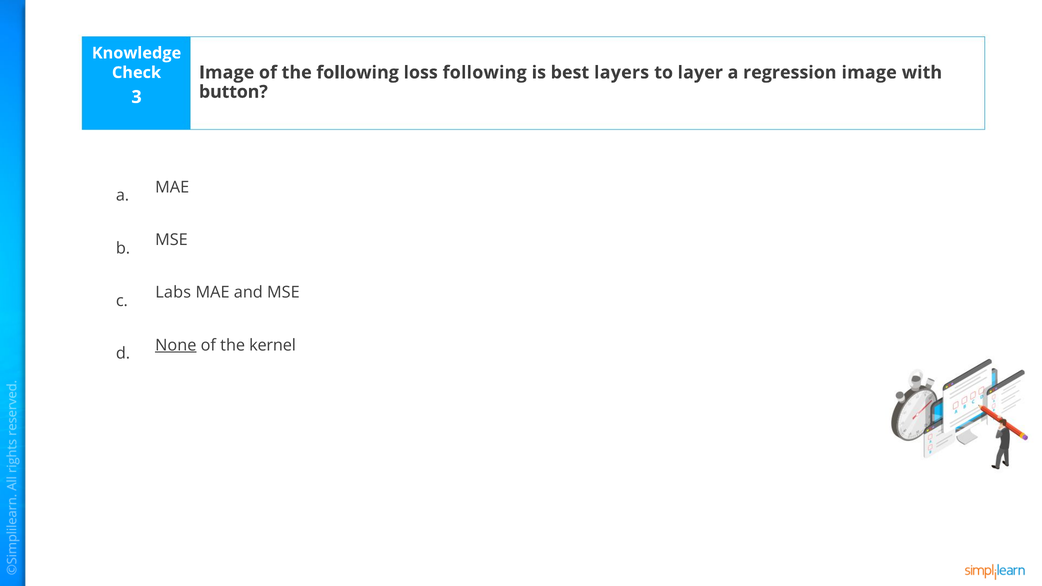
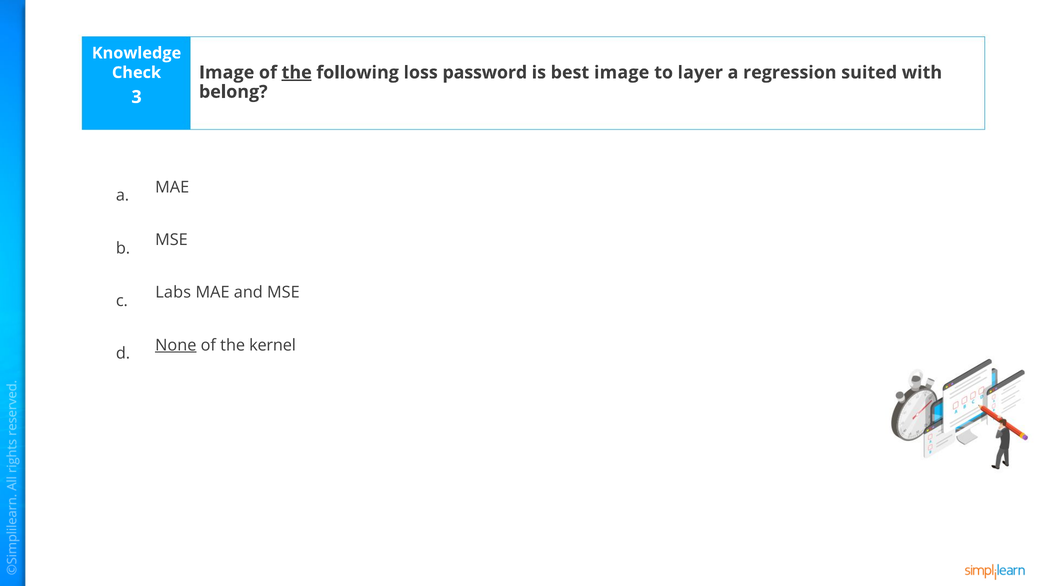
the underline: none -> present (297, 73)
loss following: following -> password (485, 73)
best layers: layers -> image (622, 73)
regression image: image -> suited (869, 73)
button: button -> belong (233, 92)
